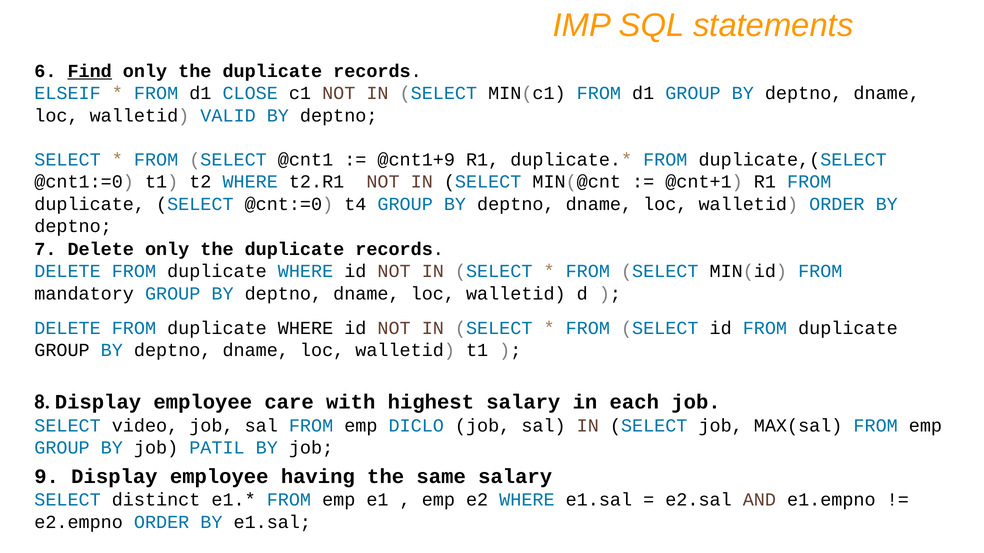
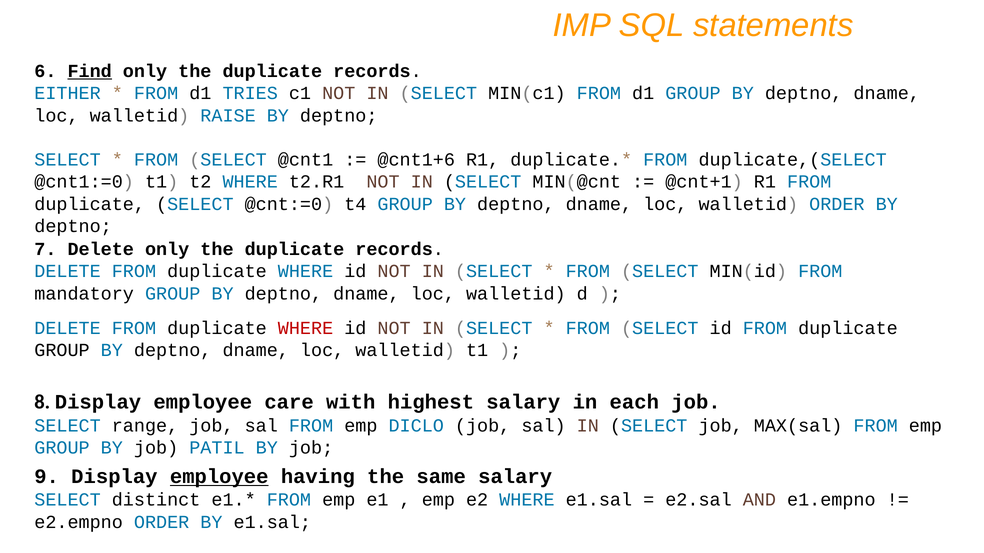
ELSEIF: ELSEIF -> EITHER (68, 93)
CLOSE: CLOSE -> TRIES (250, 93)
VALID: VALID -> RAISE (228, 116)
@cnt1+9: @cnt1+9 -> @cnt1+6 (416, 160)
WHERE colour: black -> red (306, 328)
video: video -> range (145, 426)
employee underline: none -> present (219, 477)
